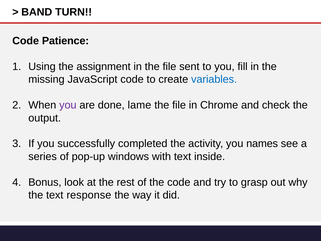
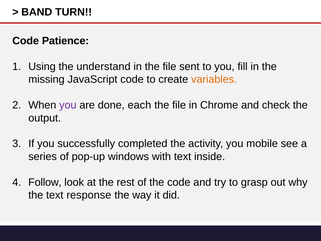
assignment: assignment -> understand (103, 67)
variables colour: blue -> orange (214, 79)
lame: lame -> each (139, 105)
names: names -> mobile (262, 144)
Bonus: Bonus -> Follow (45, 182)
